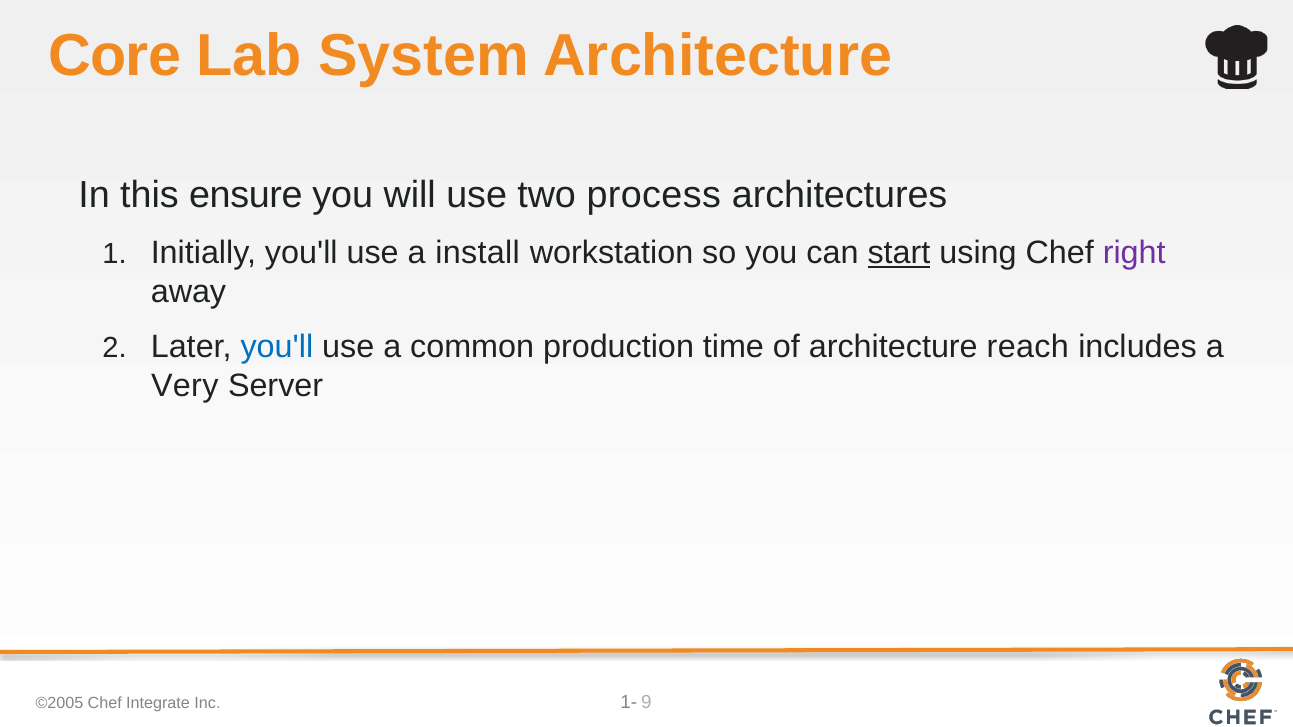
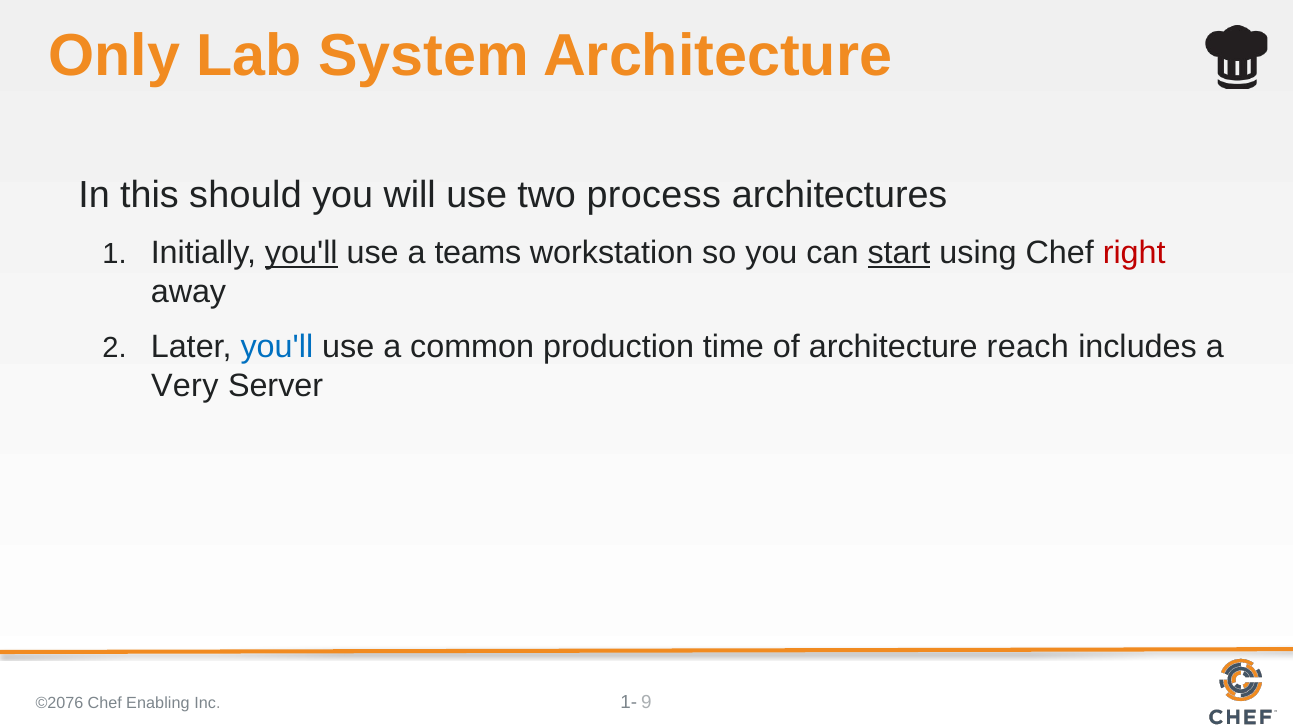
Core: Core -> Only (114, 56)
ensure: ensure -> should (245, 196)
you'll underline: none -> present (301, 253)
install: install -> teams (478, 253)
right colour: purple -> red (1134, 253)
©2005: ©2005 -> ©2076 (59, 704)
Integrate: Integrate -> Enabling (158, 704)
